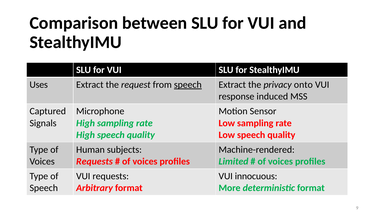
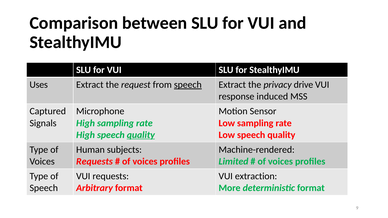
onto: onto -> drive (303, 85)
quality underline: none -> present (141, 135)
innocuous: innocuous -> extraction (256, 176)
